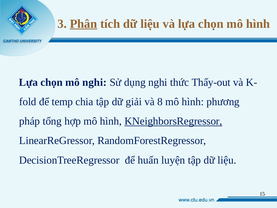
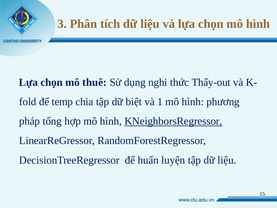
Phân underline: present -> none (84, 24)
mô nghi: nghi -> thuê (95, 82)
giải: giải -> biệt (134, 102)
8: 8 -> 1 (160, 102)
